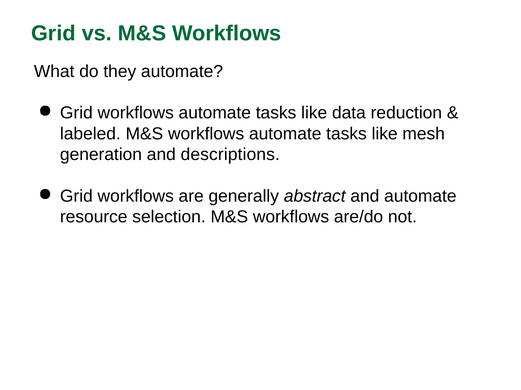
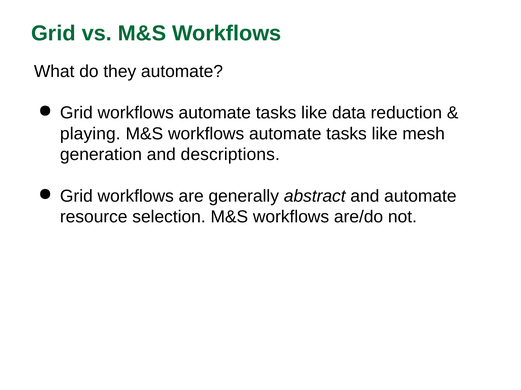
labeled: labeled -> playing (90, 134)
